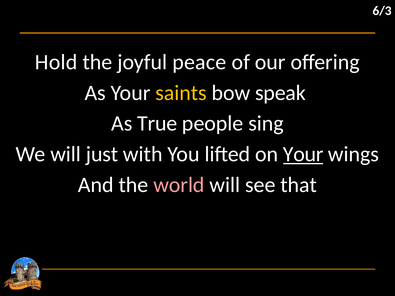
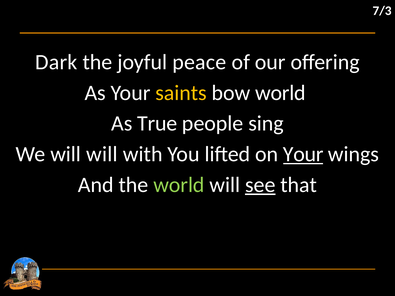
6/3: 6/3 -> 7/3 (382, 11)
Hold: Hold -> Dark (56, 62)
bow speak: speak -> world (280, 93)
will just: just -> will (102, 154)
world colour: pink -> light green (179, 185)
see underline: none -> present (260, 185)
